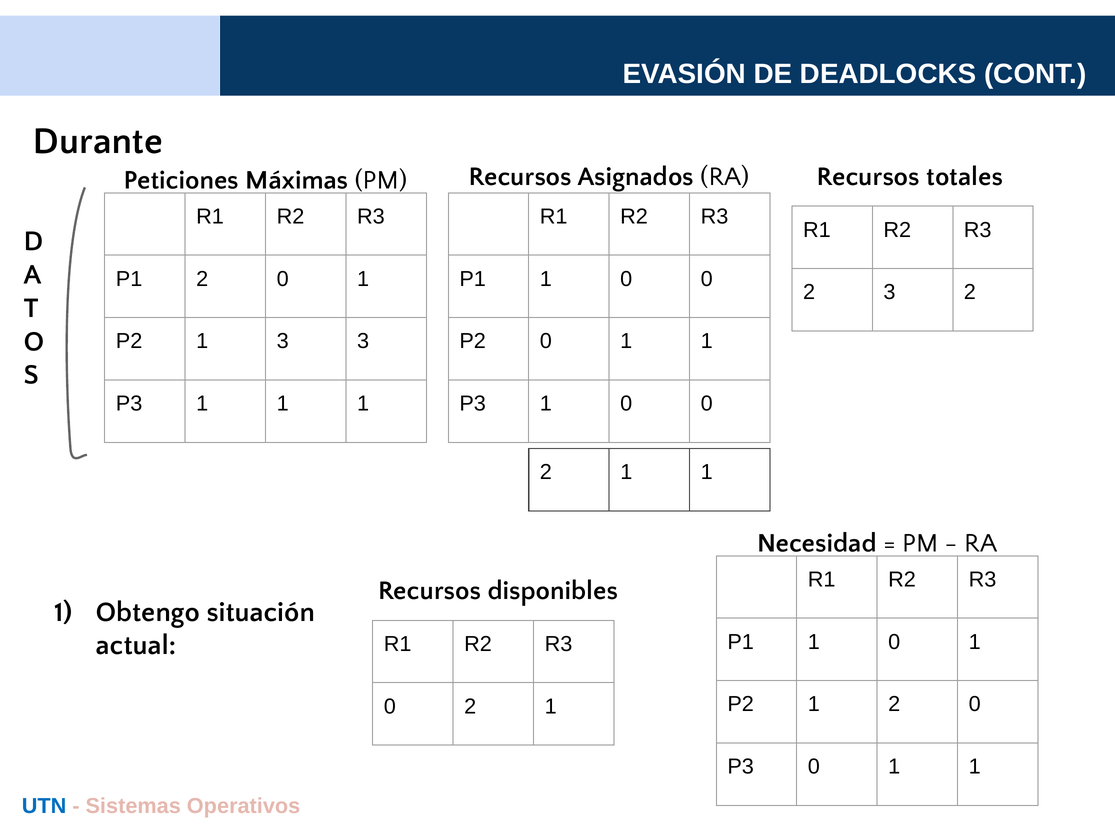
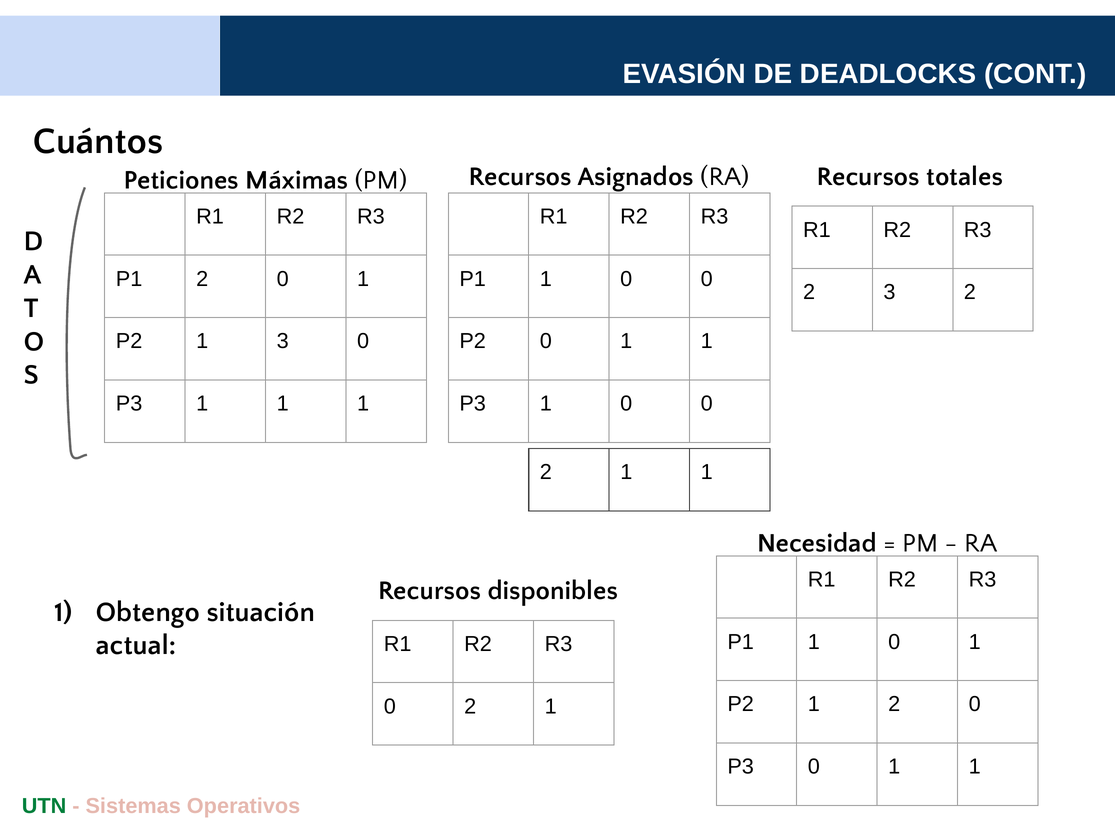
Durante: Durante -> Cuántos (98, 141)
3 3: 3 -> 0 (363, 341)
UTN colour: blue -> green (44, 806)
